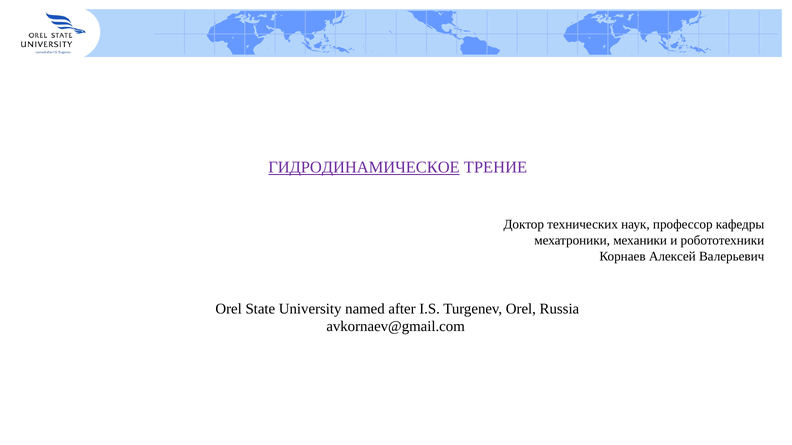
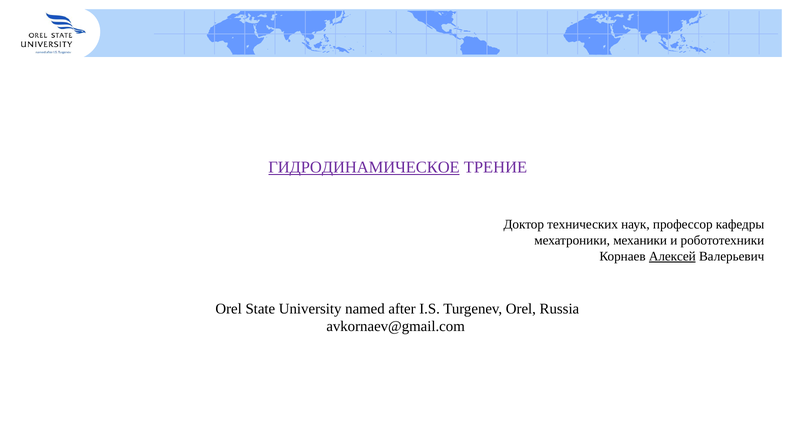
Алексей underline: none -> present (672, 257)
